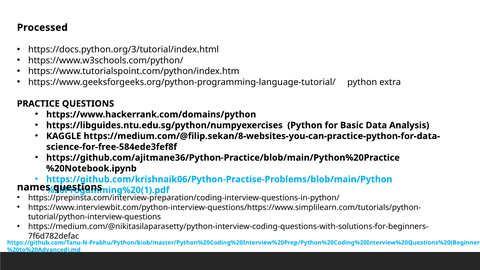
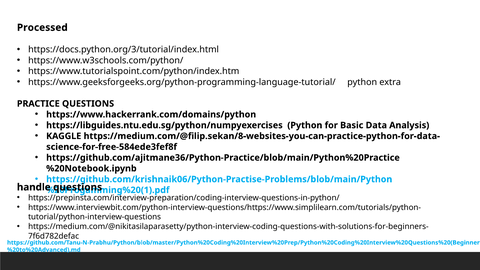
names: names -> handle (34, 187)
